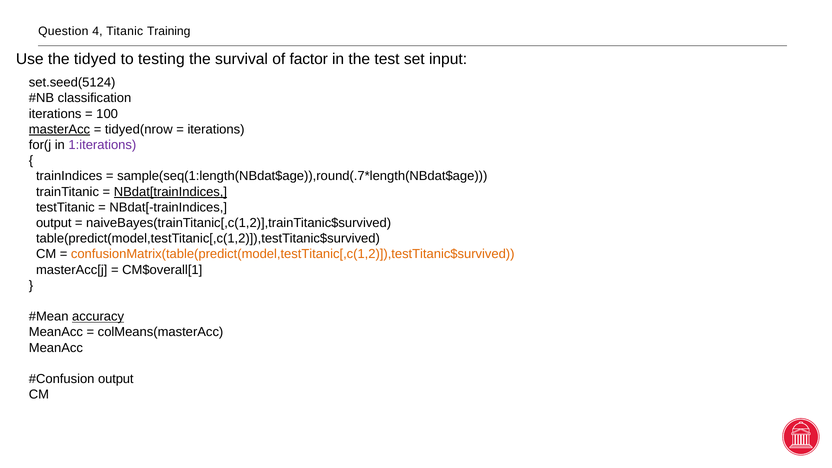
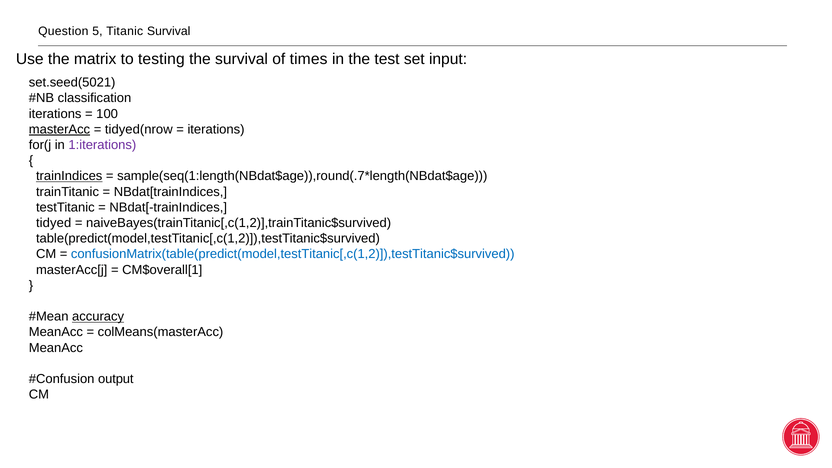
4: 4 -> 5 (97, 31)
Titanic Training: Training -> Survival (169, 31)
tidyed: tidyed -> matrix (95, 59)
factor: factor -> times (309, 59)
set.seed(5124: set.seed(5124 -> set.seed(5021 (72, 83)
trainIndices underline: none -> present (69, 176)
NBdat[trainIndices underline: present -> none (170, 192)
output: output -> tidyed (54, 223)
confusionMatrix(table(predict(model,testTitanic[,c(1,2)]),testTitanic$survived colour: orange -> blue (293, 254)
